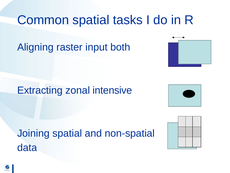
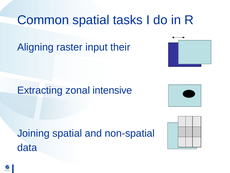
both: both -> their (120, 47)
